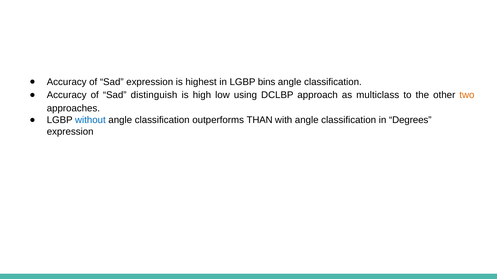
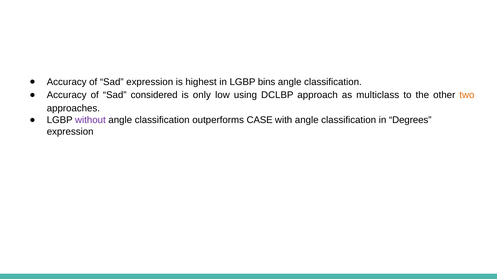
distinguish: distinguish -> considered (154, 95)
high: high -> only (202, 95)
without colour: blue -> purple (90, 120)
THAN: THAN -> CASE (260, 120)
